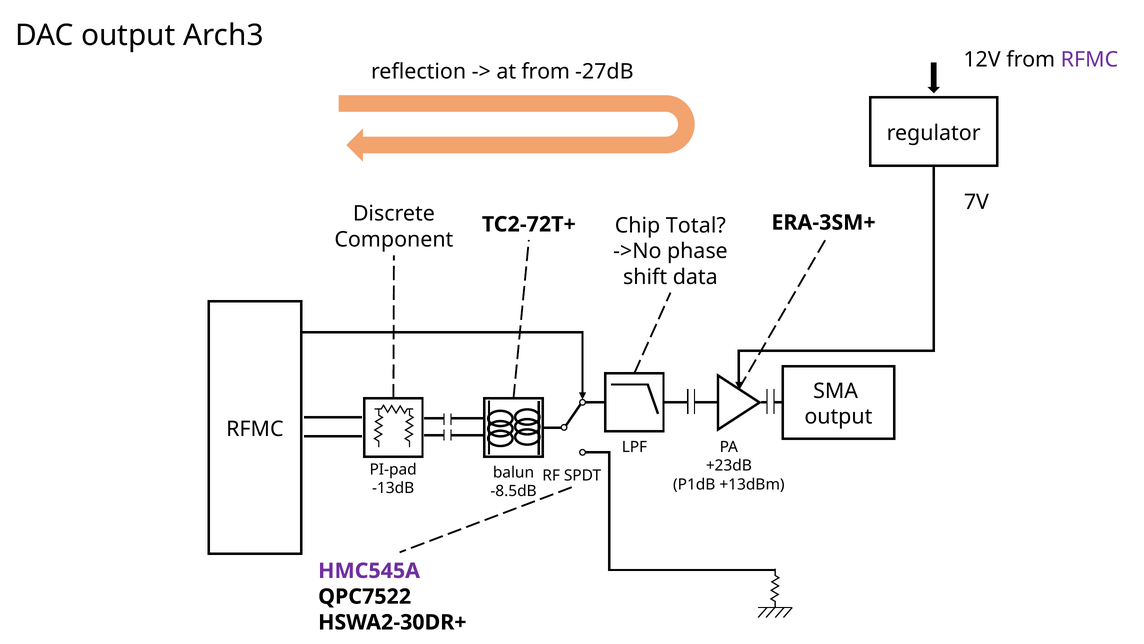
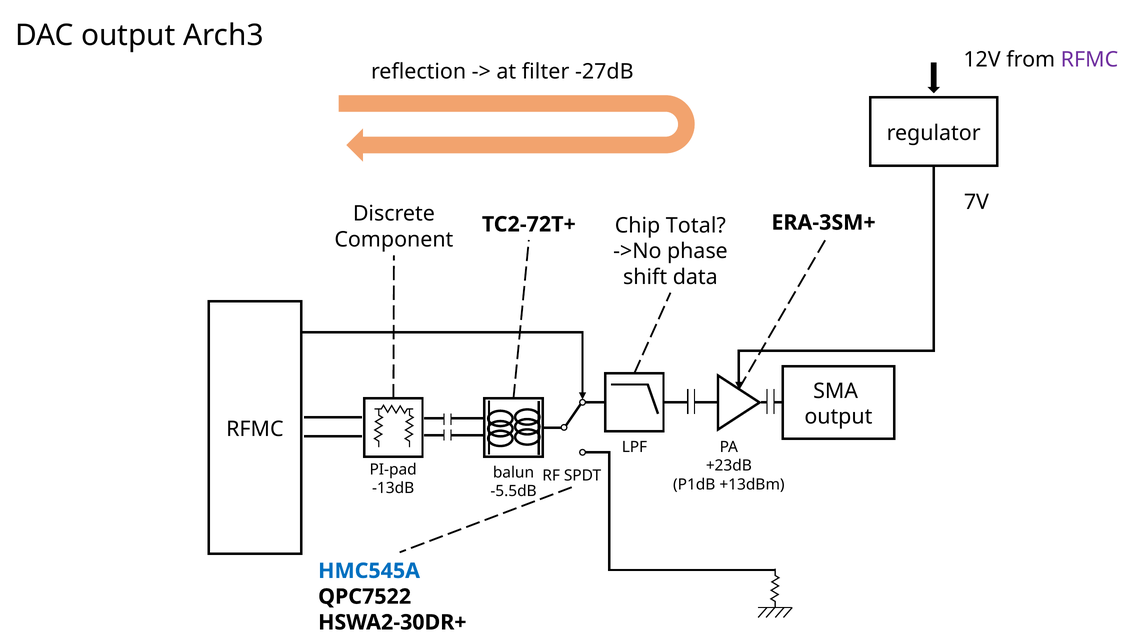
at from: from -> filter (546, 72)
-8.5dB: -8.5dB -> -5.5dB (514, 491)
HMC545A colour: purple -> blue (369, 570)
